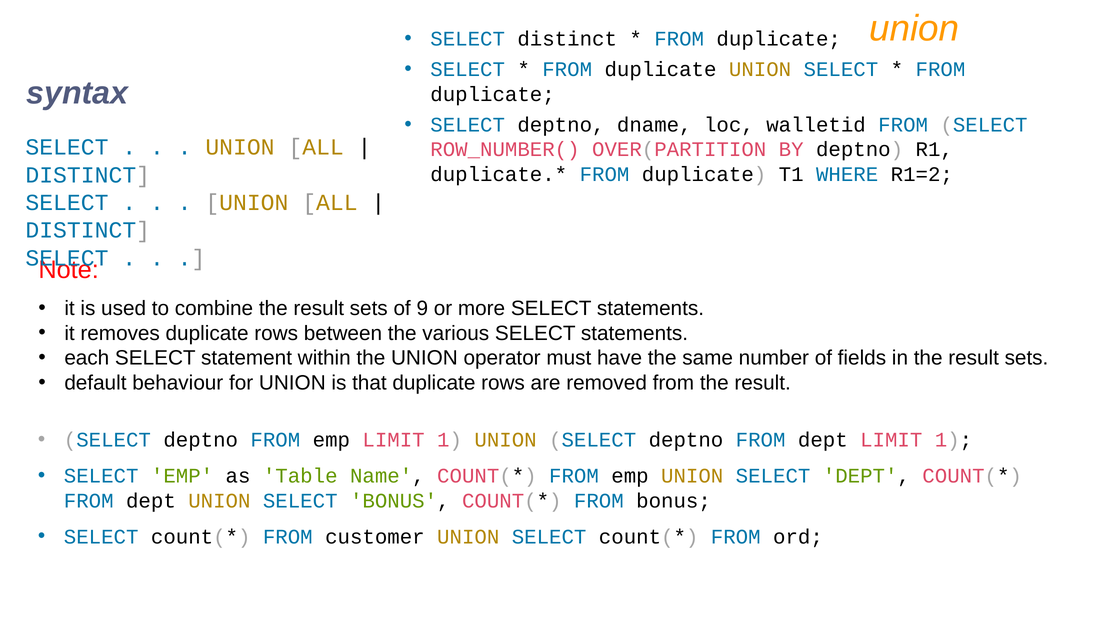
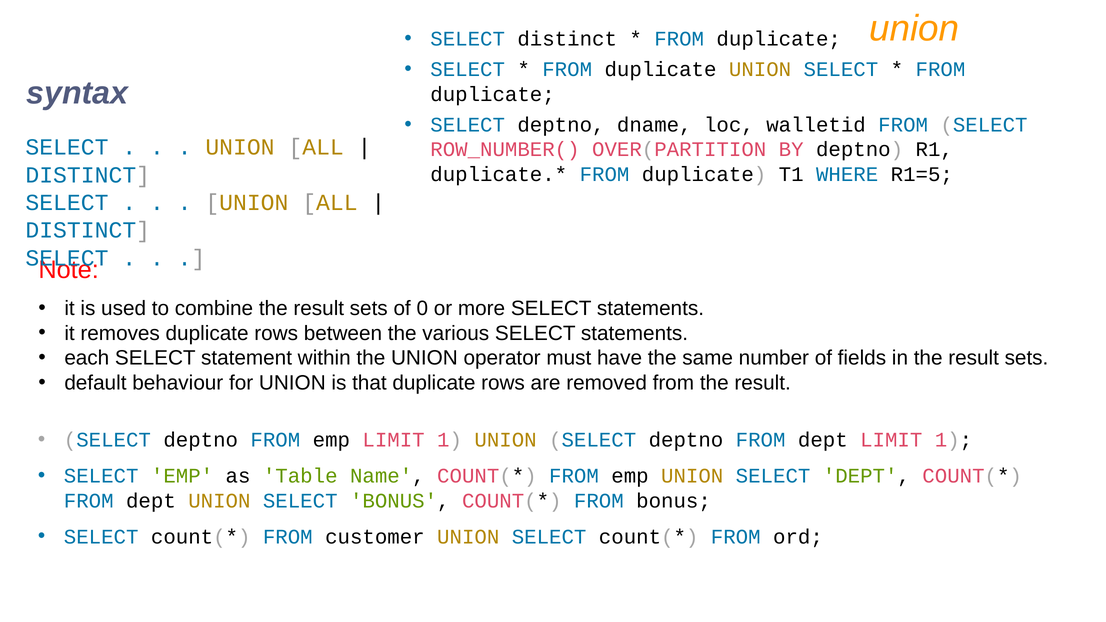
R1=2: R1=2 -> R1=5 (922, 175)
9: 9 -> 0 (422, 308)
